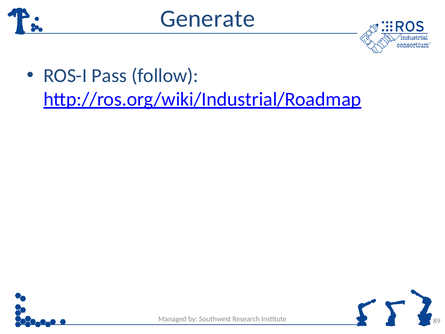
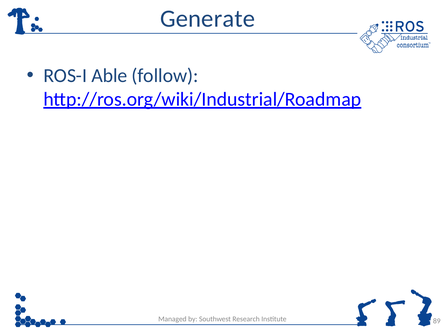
Pass: Pass -> Able (109, 76)
